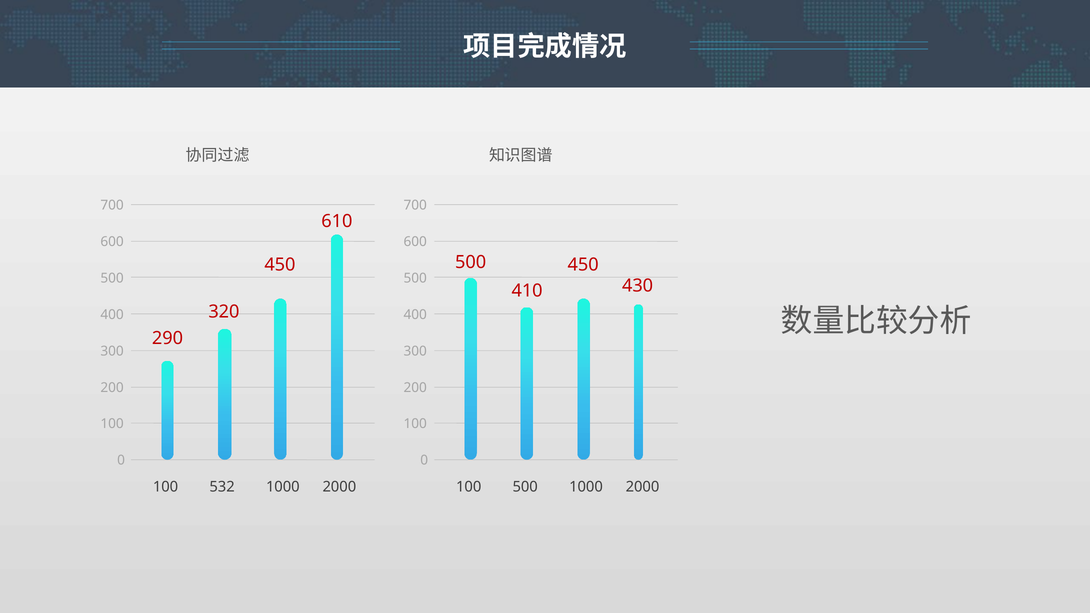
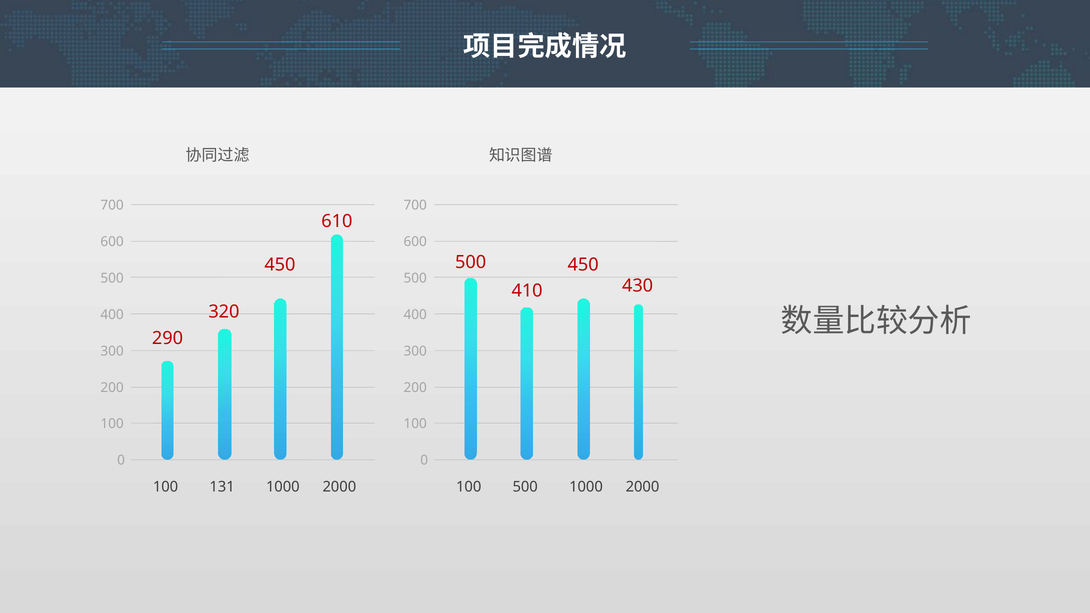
532: 532 -> 131 (222, 487)
